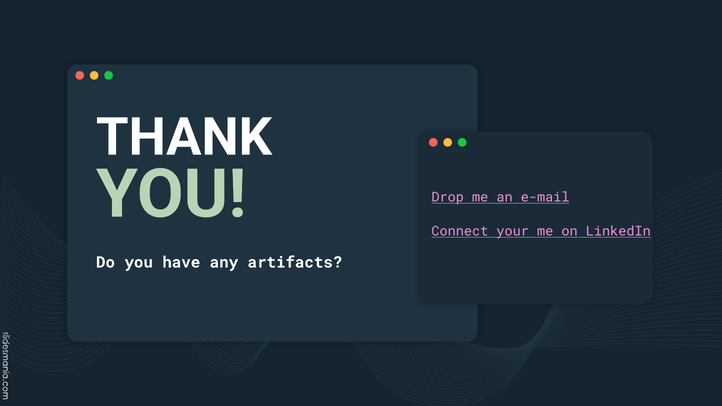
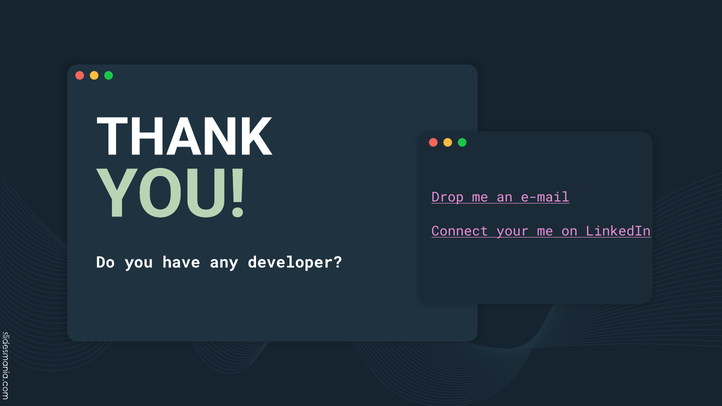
artifacts: artifacts -> developer (295, 262)
